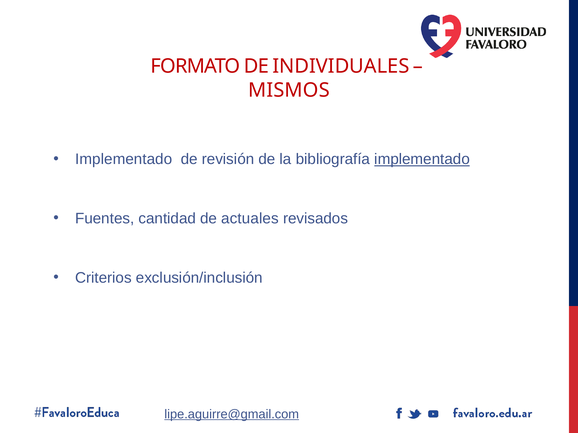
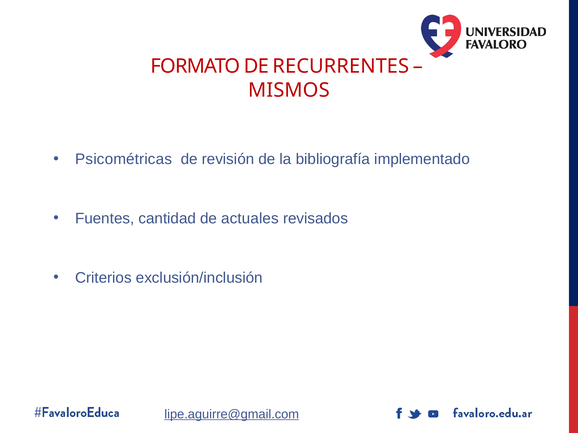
INDIVIDUALES: INDIVIDUALES -> RECURRENTES (341, 66)
Implementado: Implementado -> Psicométricas (124, 159)
implementado underline: present -> none (422, 159)
